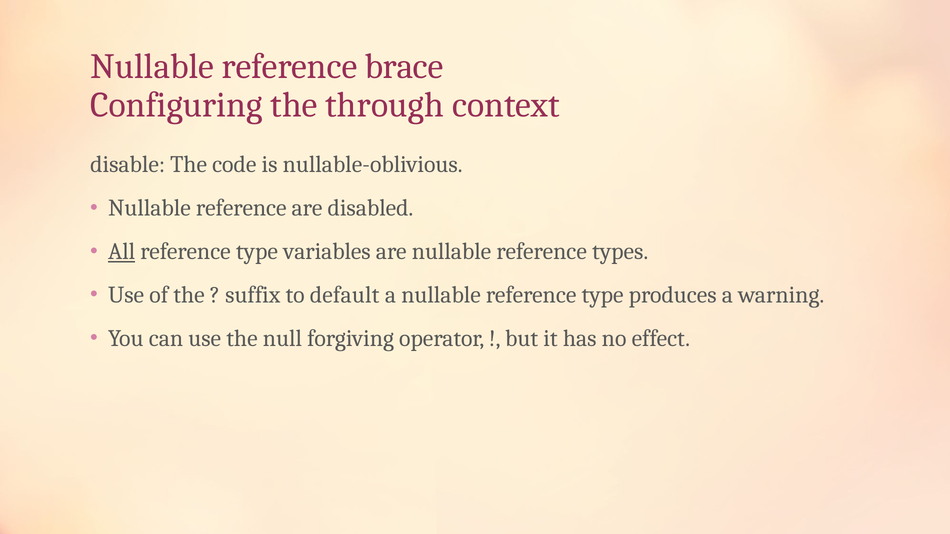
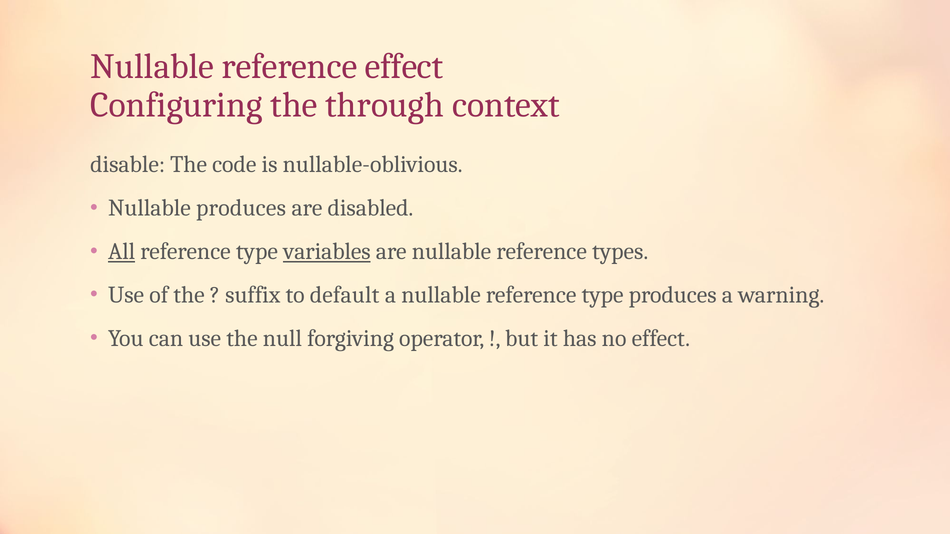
reference brace: brace -> effect (404, 67)
reference: reference -> produces (241, 208)
variables underline: none -> present (327, 252)
